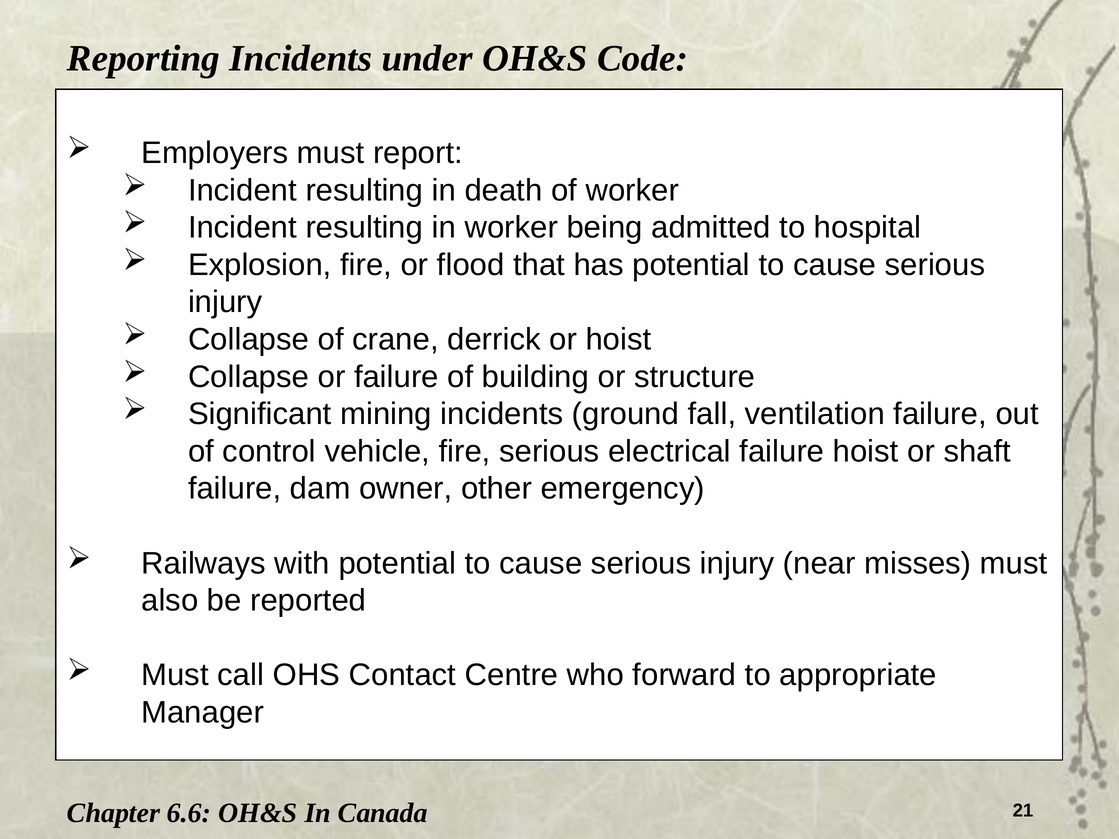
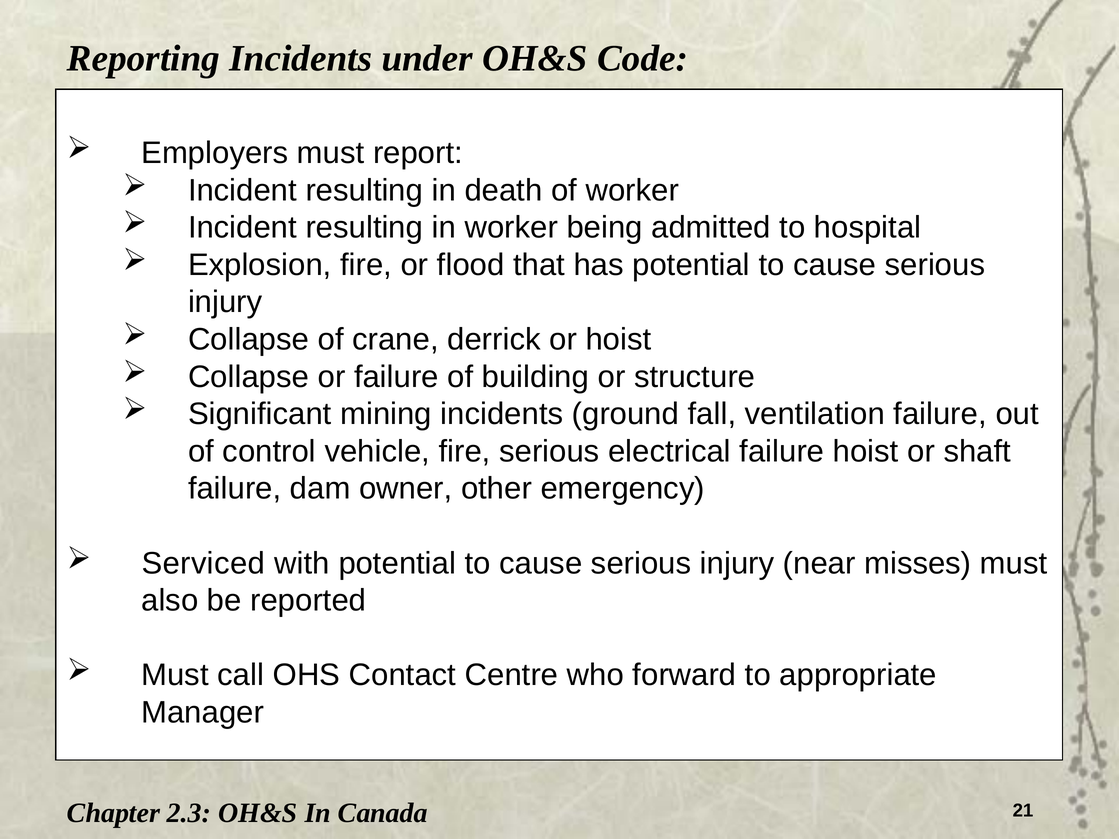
Railways: Railways -> Serviced (203, 563)
6.6: 6.6 -> 2.3 (189, 813)
